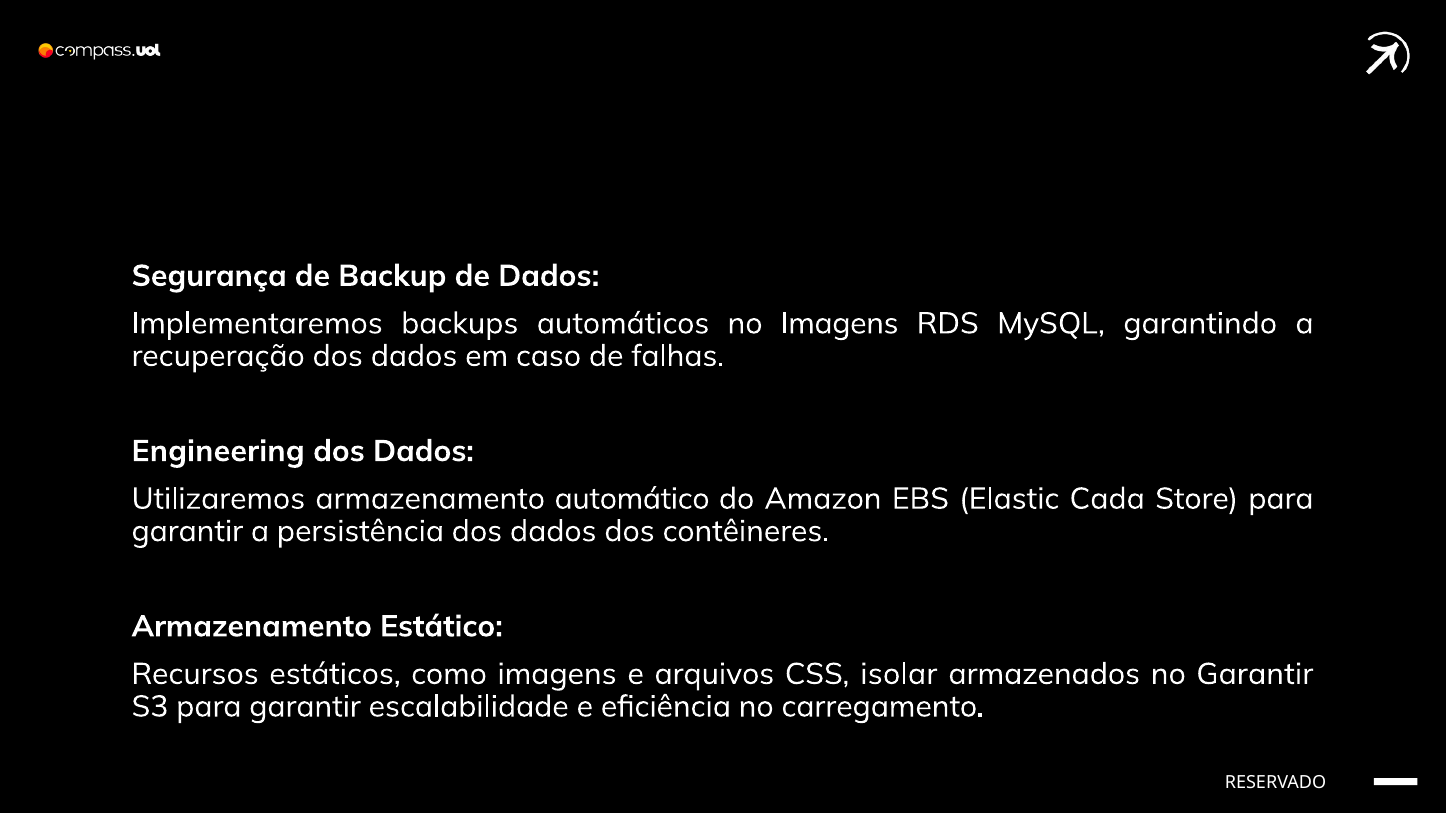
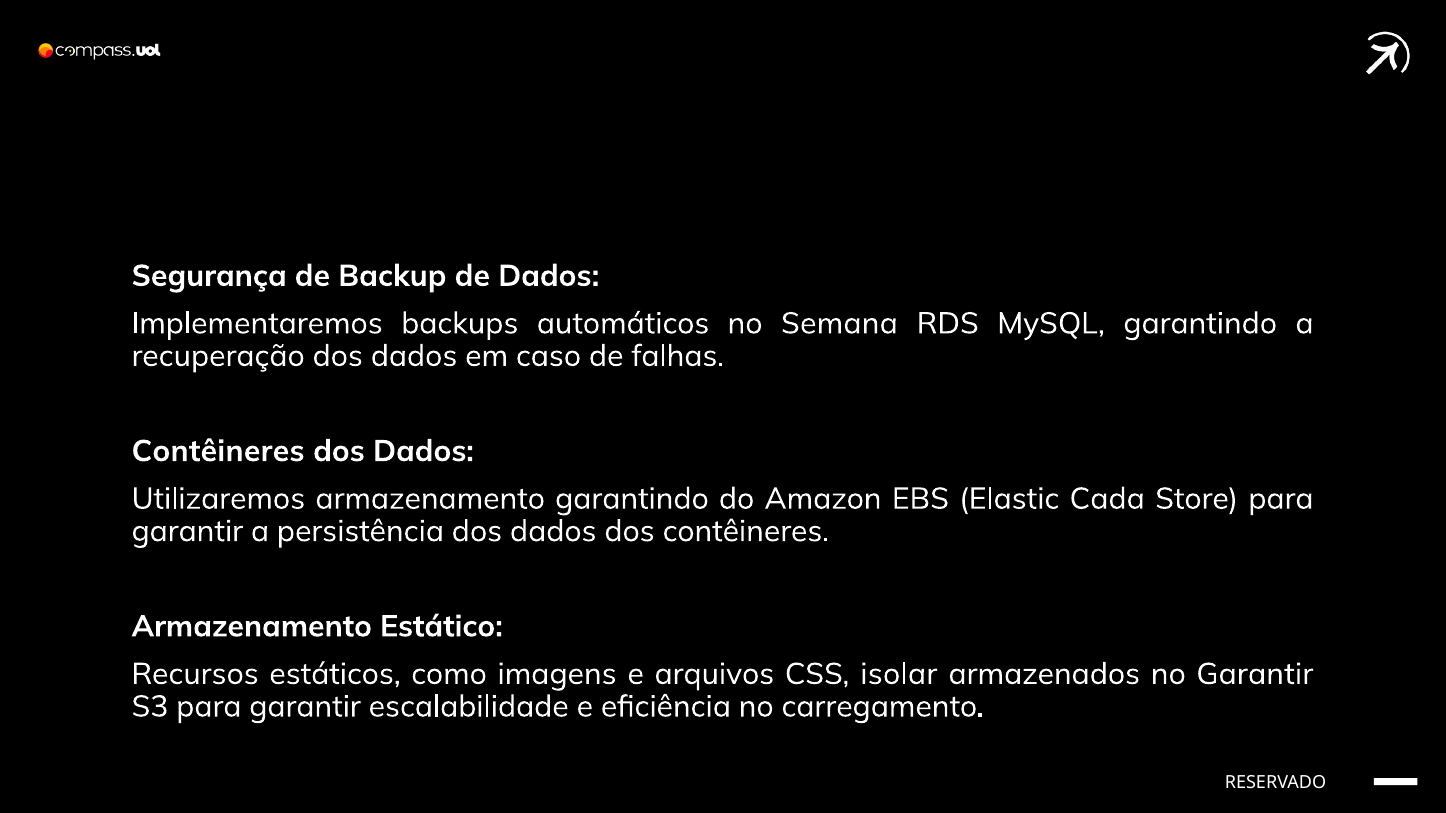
no Imagens: Imagens -> Semana (839, 324)
Engineering: Engineering -> Contêineres (218, 451)
armazenamento automático: automático -> garantindo (632, 499)
